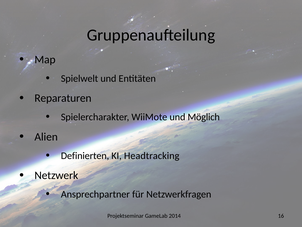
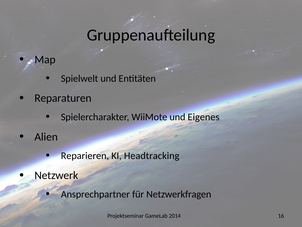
Möglich: Möglich -> Eigenes (204, 117)
Definierten: Definierten -> Reparieren (85, 155)
